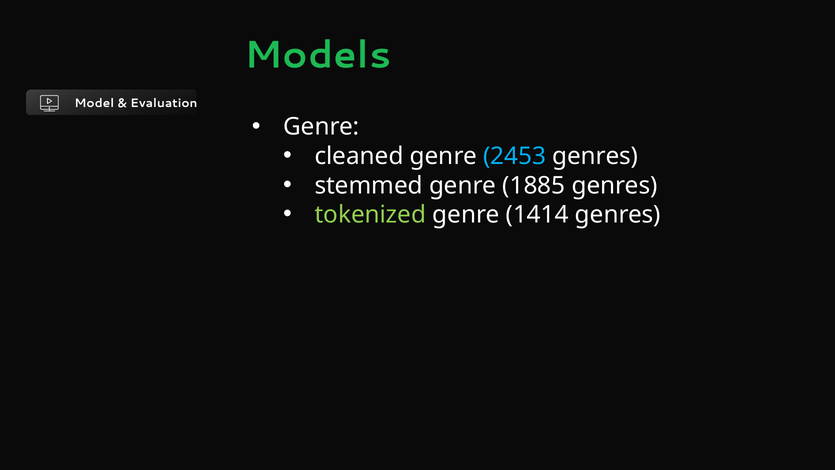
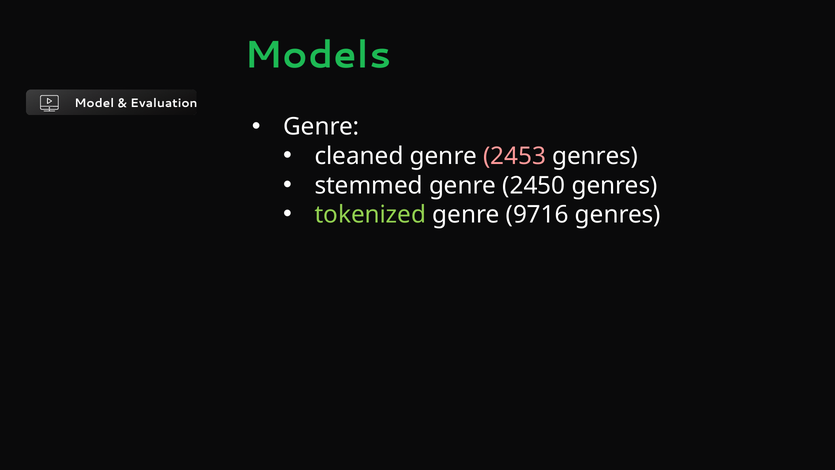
2453 colour: light blue -> pink (515, 156)
1885: 1885 -> 2450 (534, 185)
1414: 1414 -> 9716 (537, 215)
